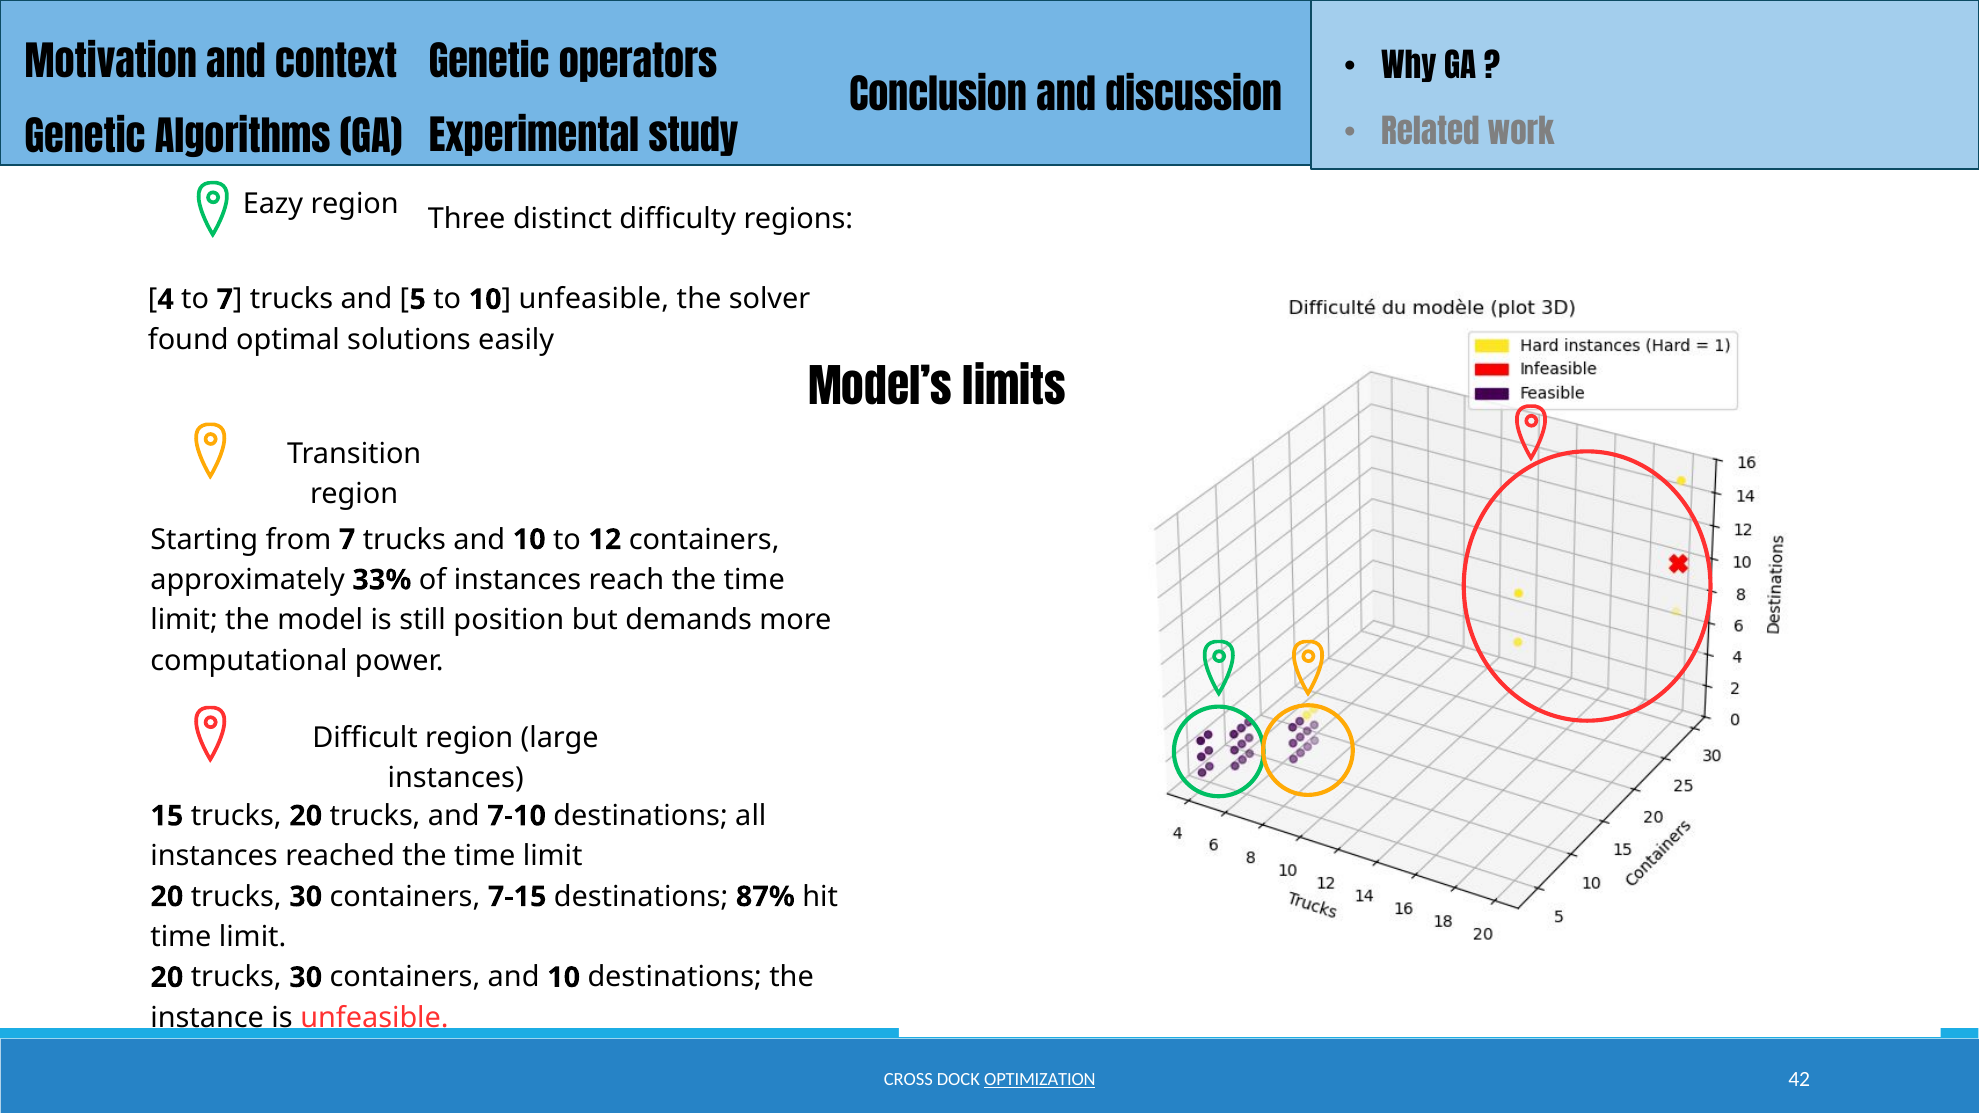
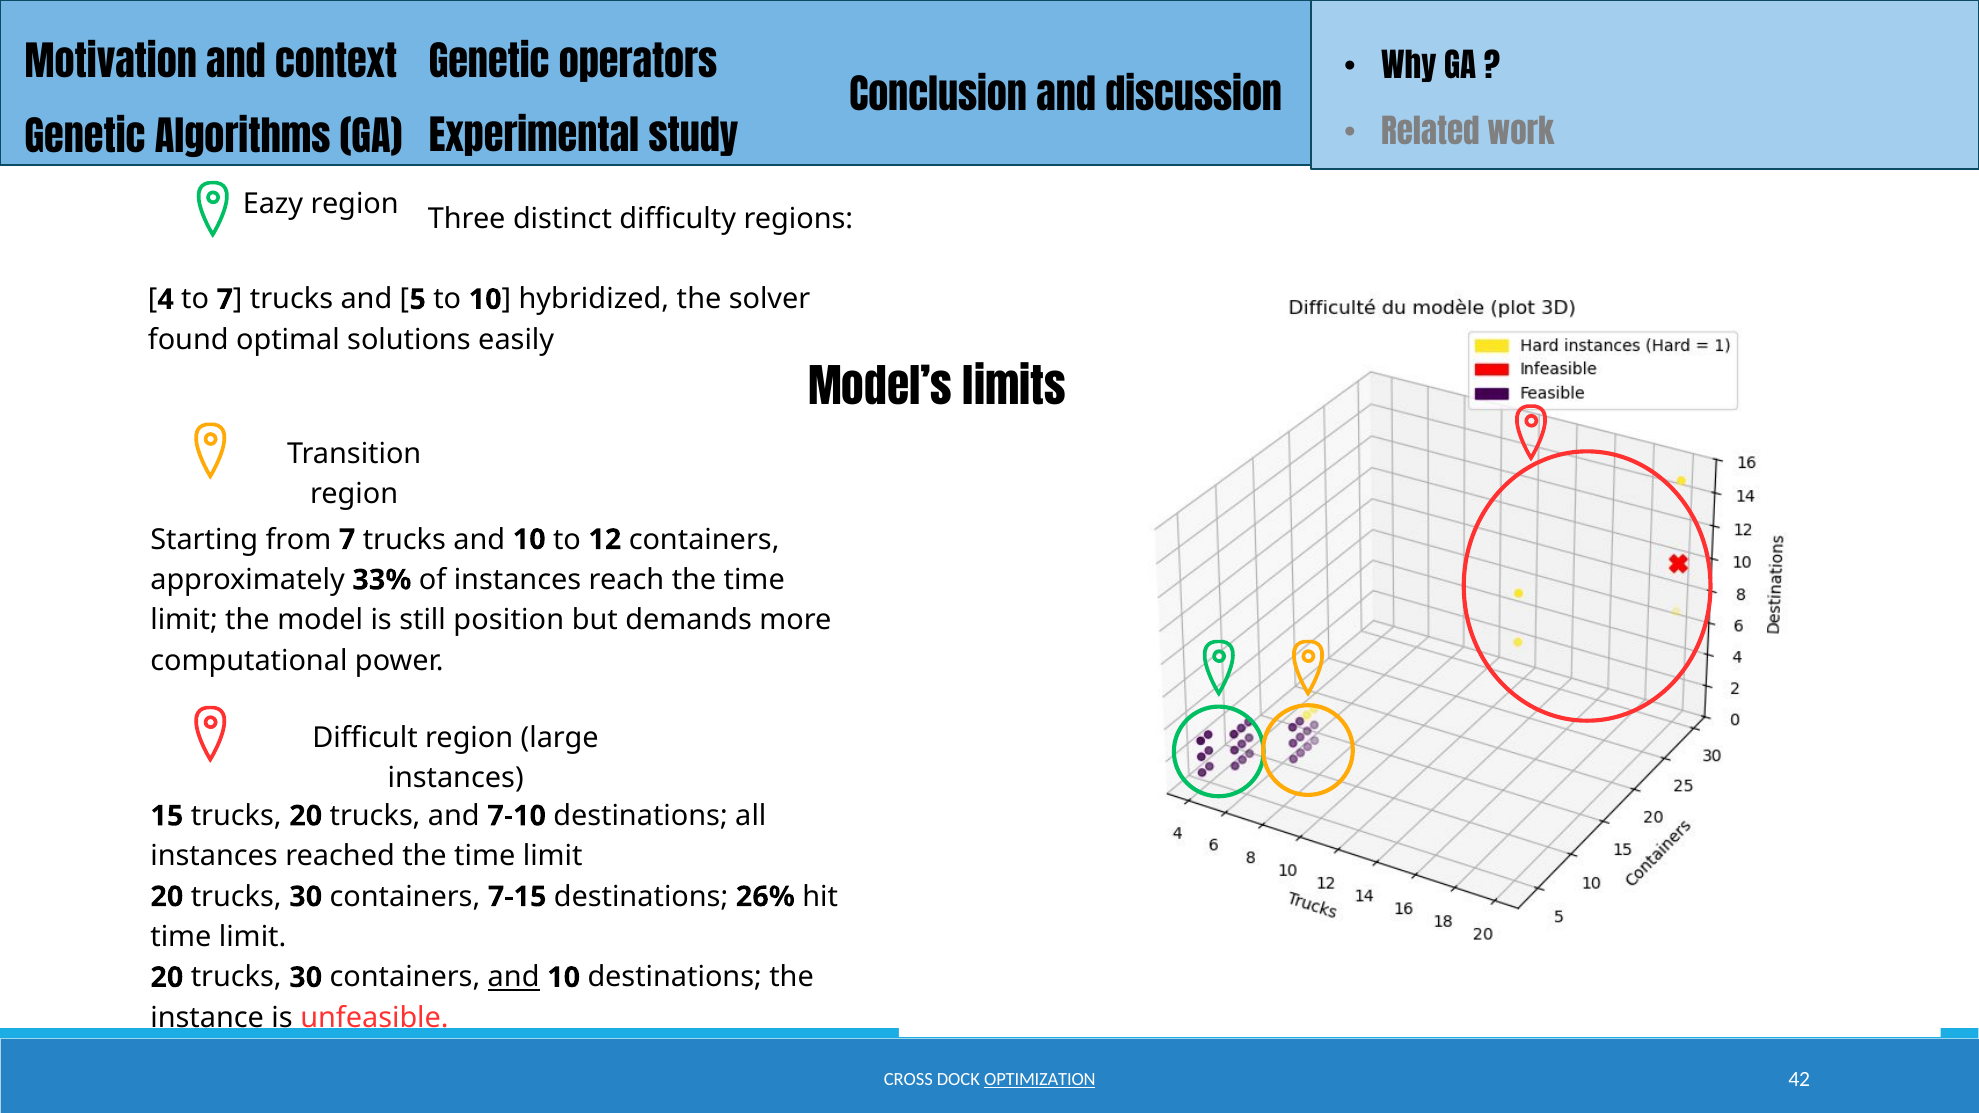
unfeasible: unfeasible -> hybridized (594, 300)
87%: 87% -> 26% (765, 897)
and underline: none -> present (514, 978)
